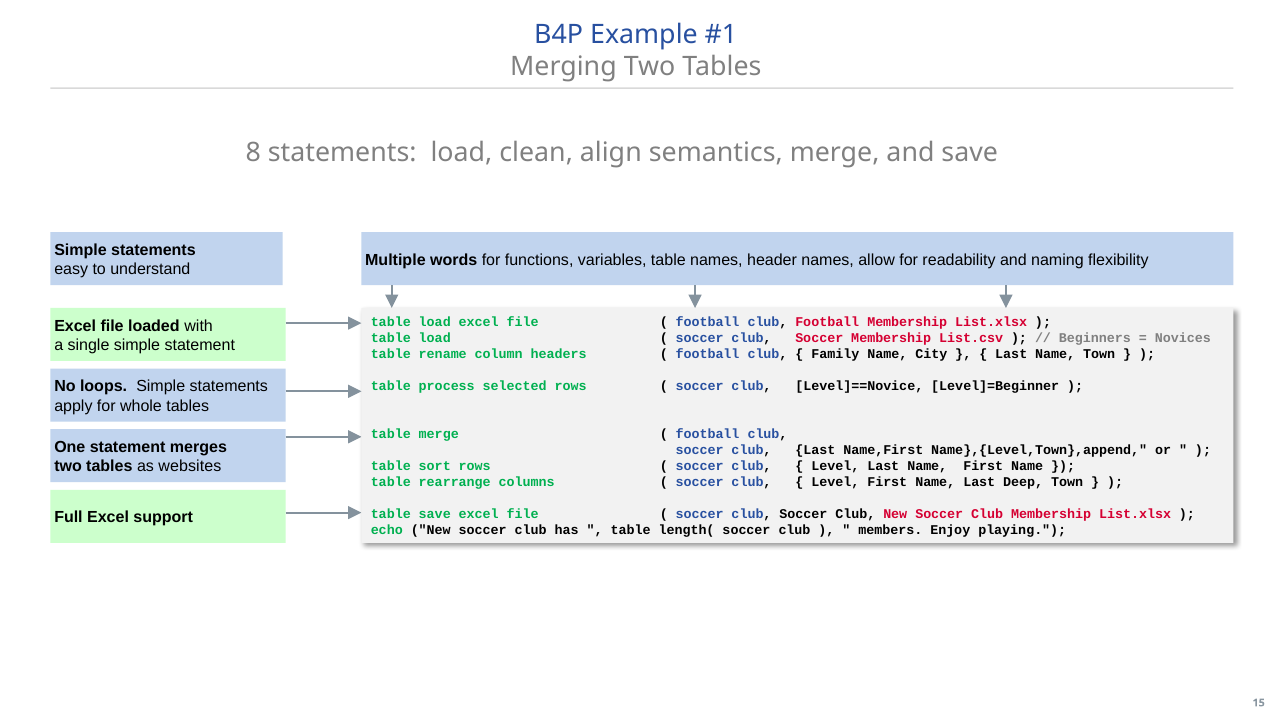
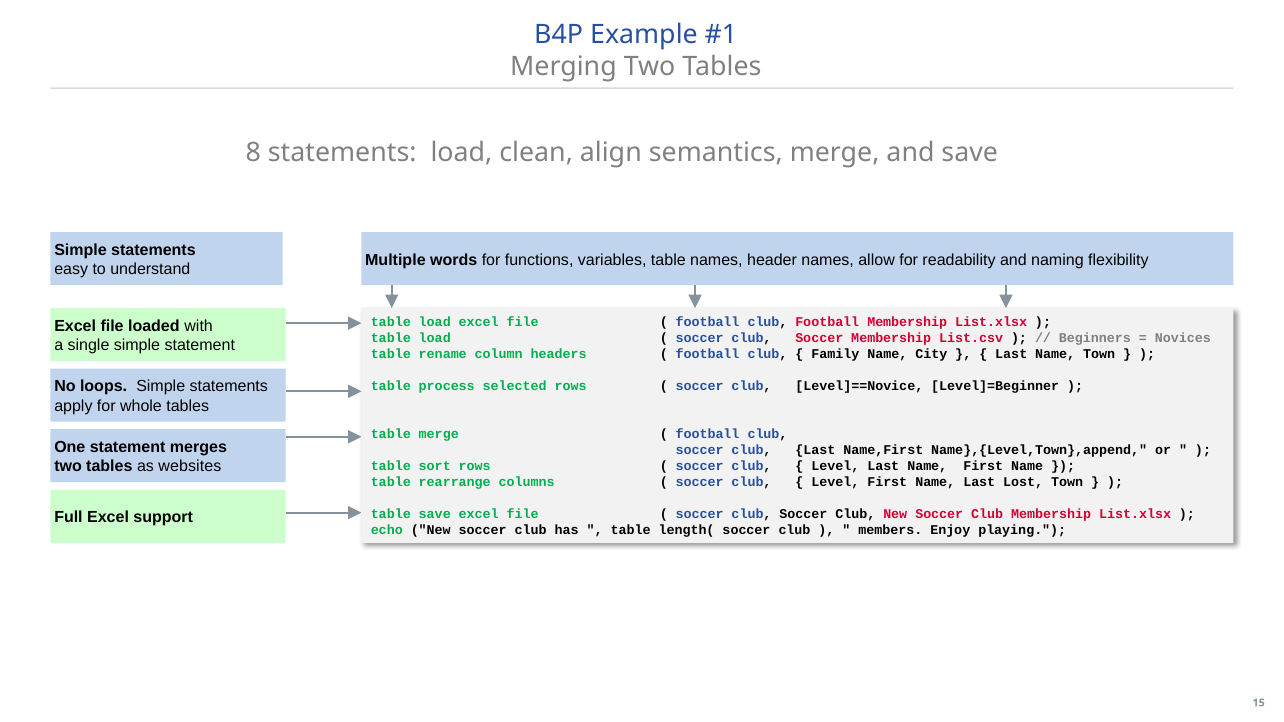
Deep: Deep -> Lost (1023, 482)
